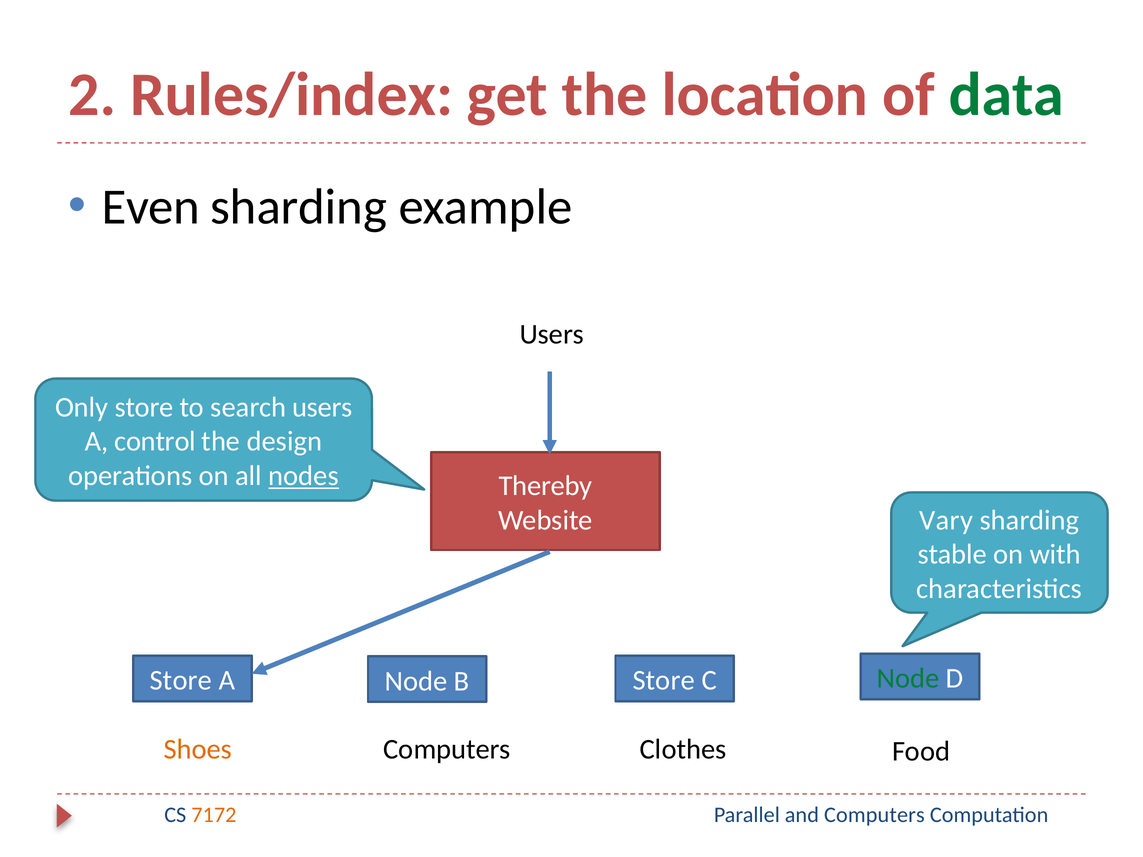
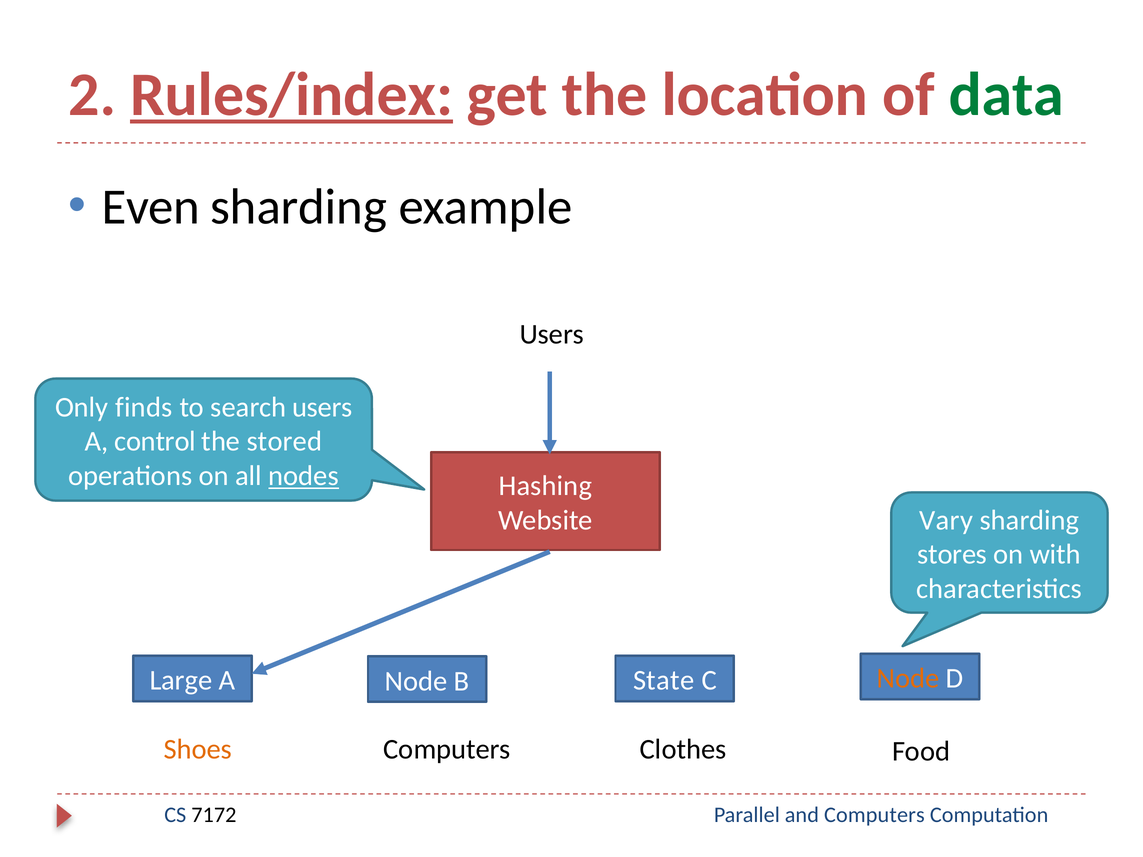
Rules/index underline: none -> present (292, 95)
Only store: store -> finds (144, 407)
design: design -> stored (284, 442)
Thereby: Thereby -> Hashing (545, 486)
stable: stable -> stores (952, 555)
Store: Store -> Large (181, 681)
B Store: Store -> State (664, 681)
Node colour: green -> orange (908, 679)
7172 colour: orange -> black (214, 815)
